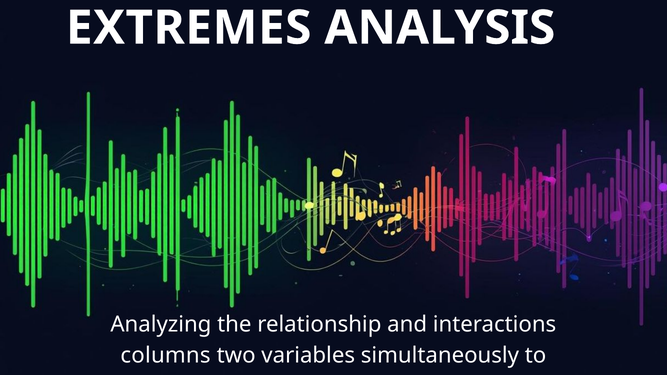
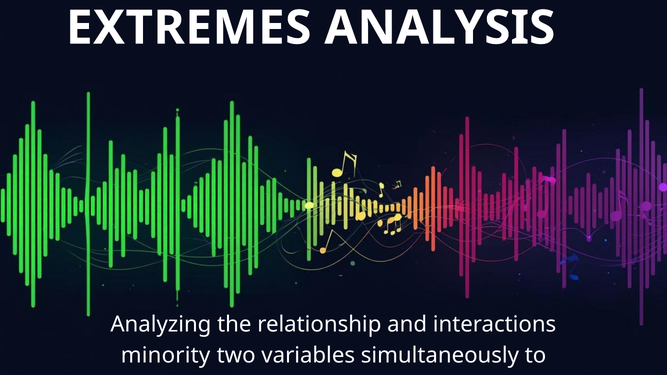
columns: columns -> minority (166, 356)
